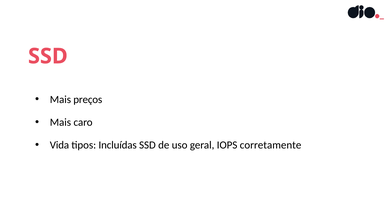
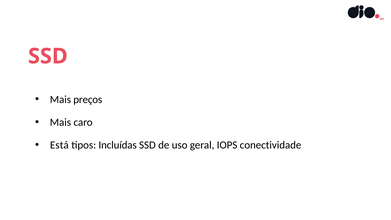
Vida: Vida -> Está (59, 145)
corretamente: corretamente -> conectividade (271, 145)
